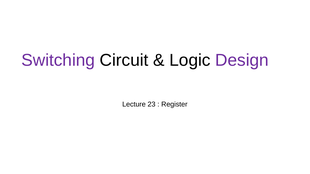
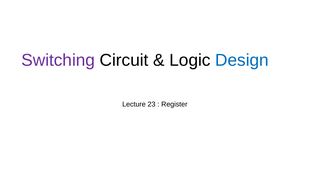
Design colour: purple -> blue (242, 60)
